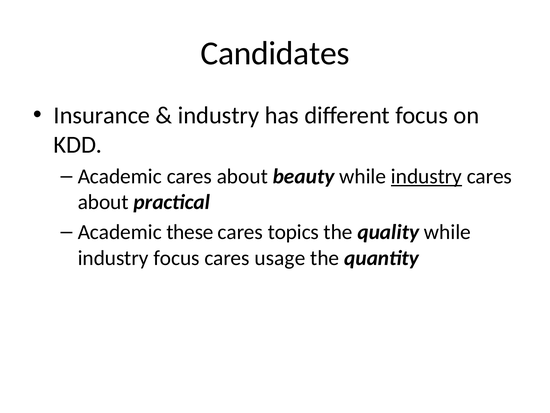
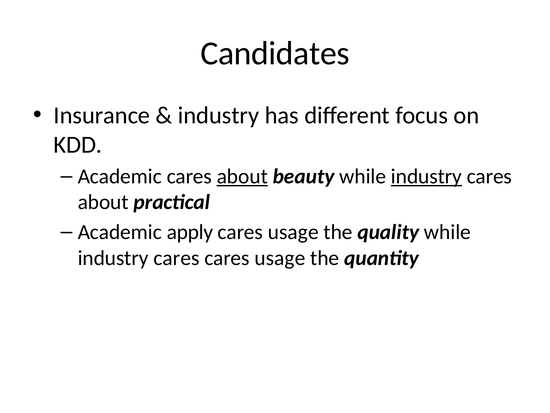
about underline: none -> present (242, 176)
these: these -> apply (190, 232)
topics: topics -> usage (293, 232)
focus: focus -> cares (176, 258)
